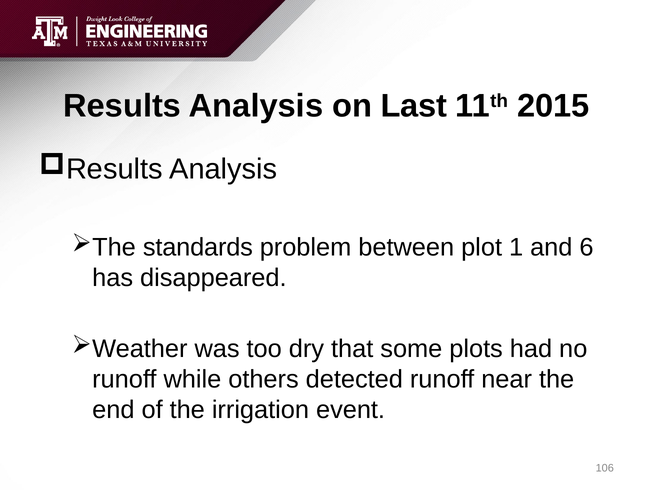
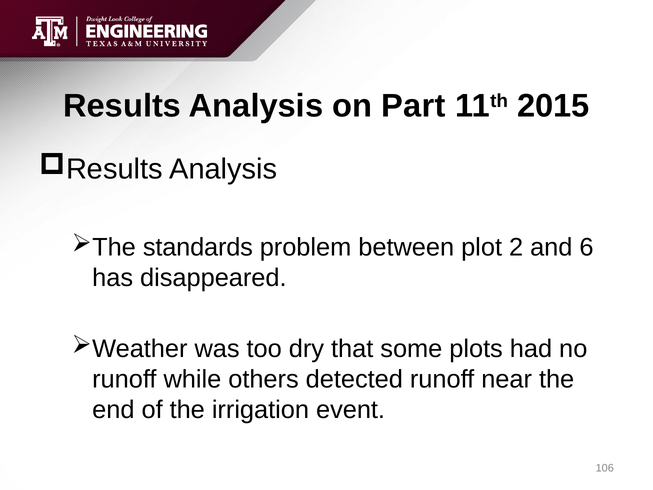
Last: Last -> Part (414, 106)
1: 1 -> 2 (516, 247)
